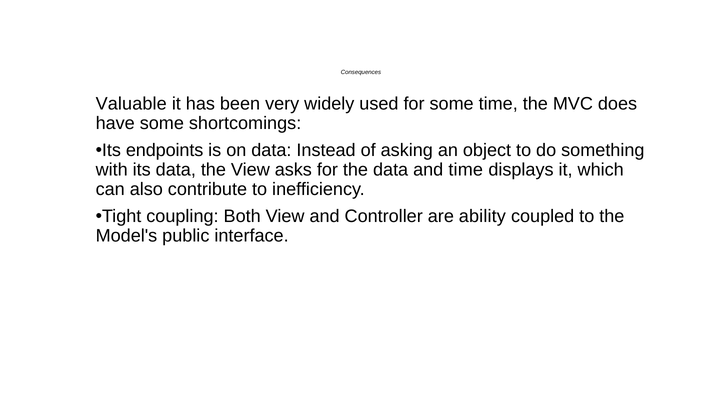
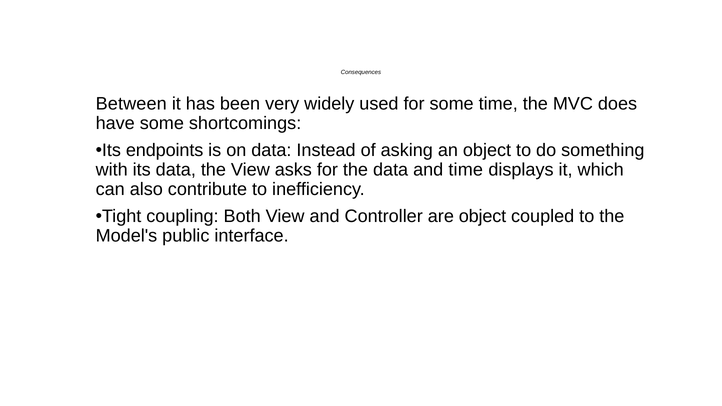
Valuable: Valuable -> Between (131, 104)
are ability: ability -> object (483, 216)
